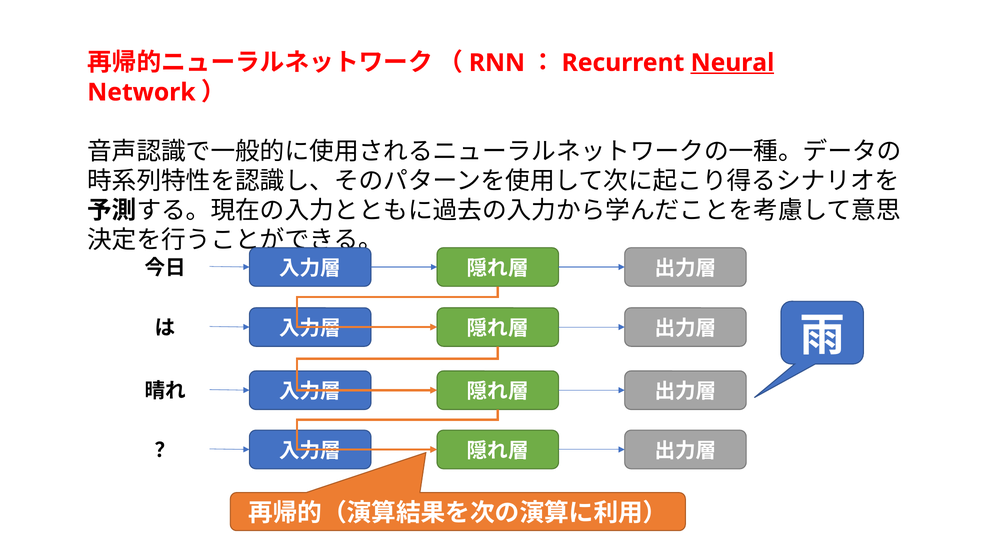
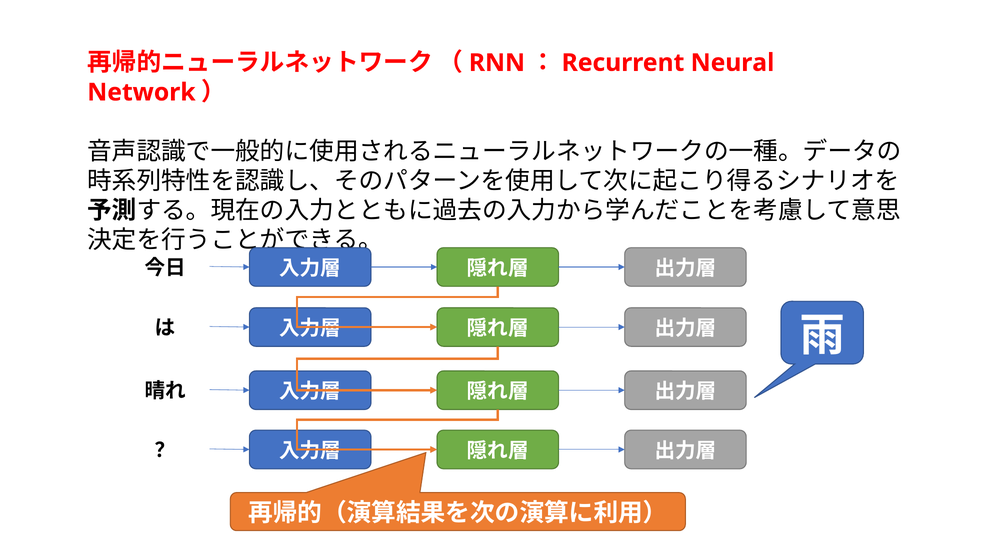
Neural underline: present -> none (732, 63)
